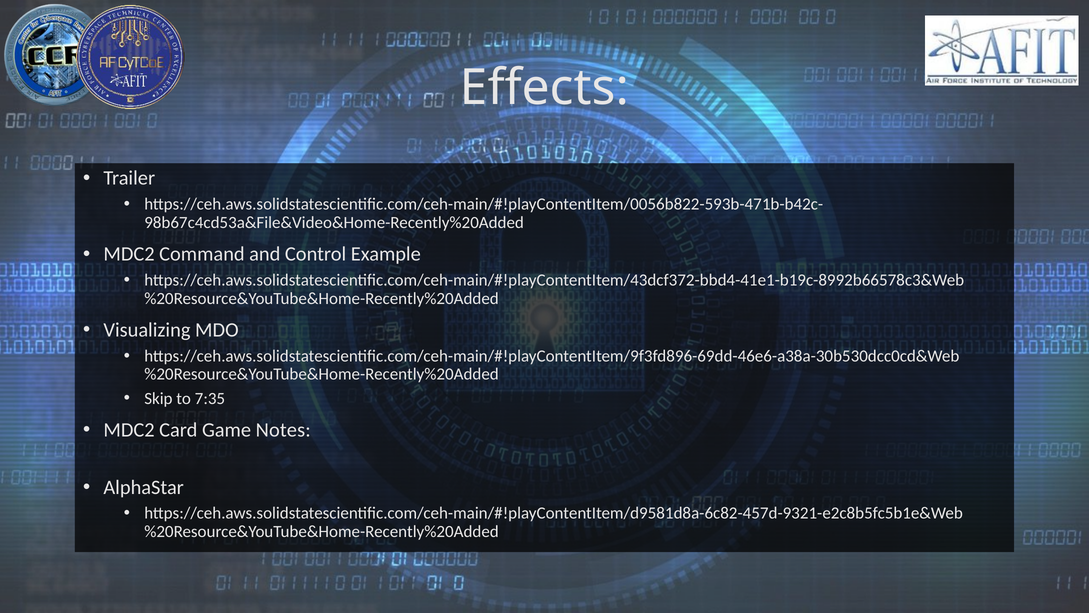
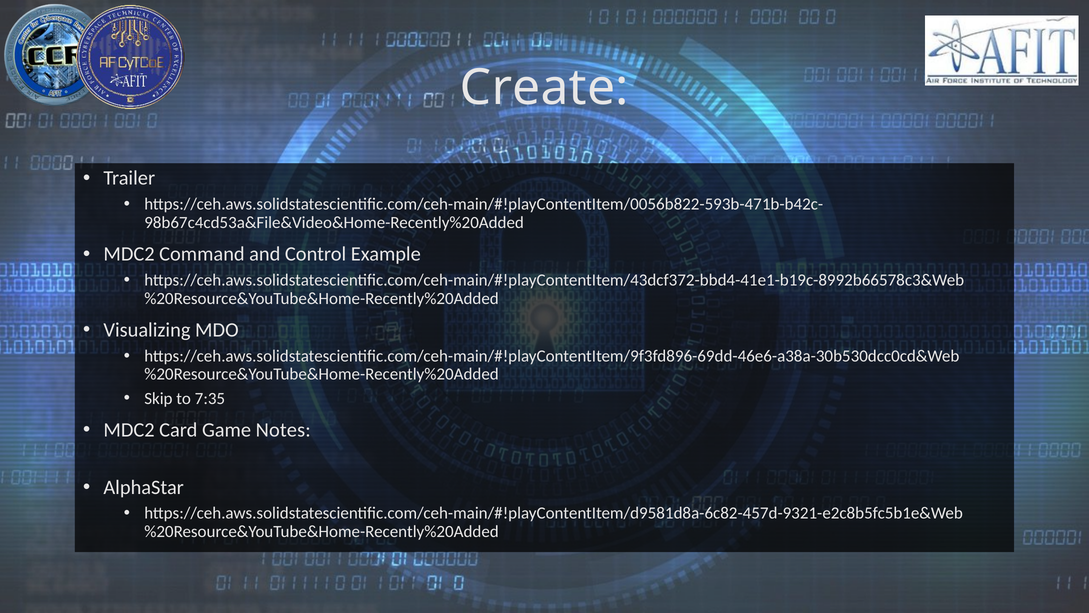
Effects: Effects -> Create (544, 88)
